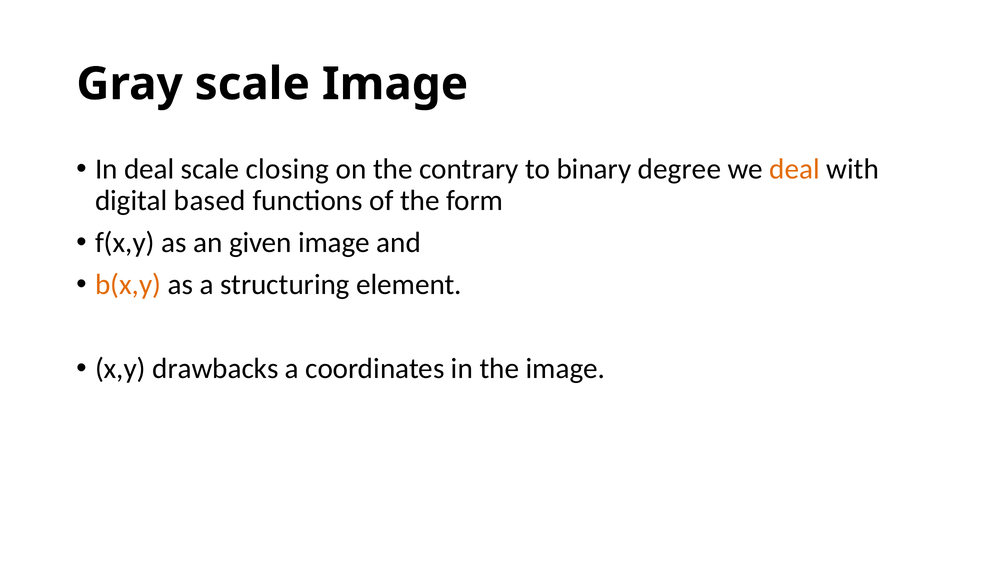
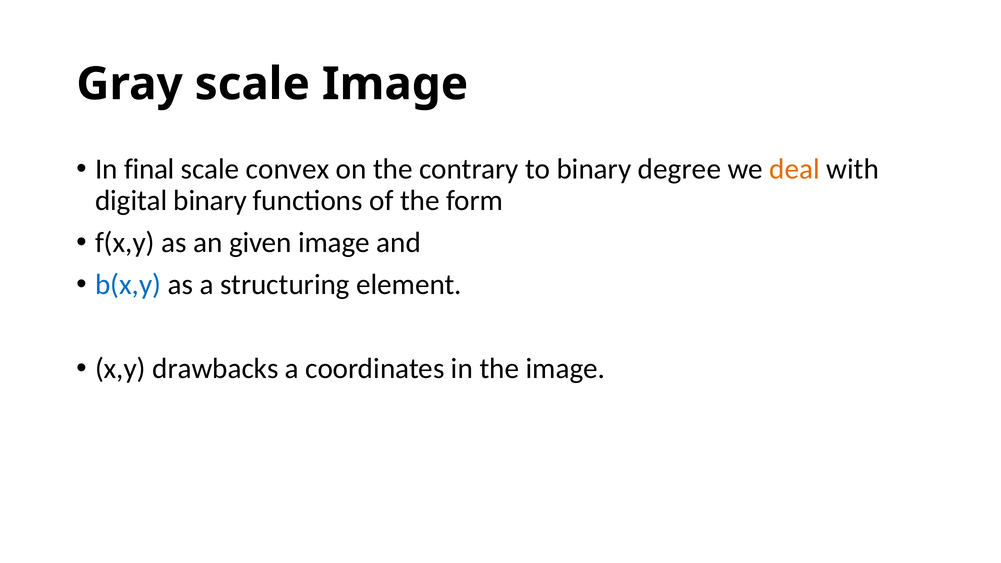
In deal: deal -> final (149, 169)
closing: closing -> convex (288, 169)
digital based: based -> binary (210, 201)
b(x,y colour: orange -> blue (128, 285)
